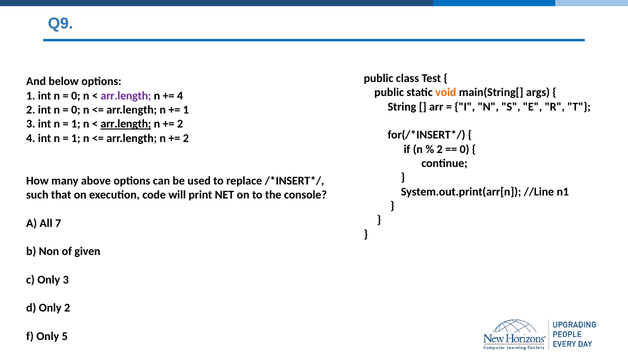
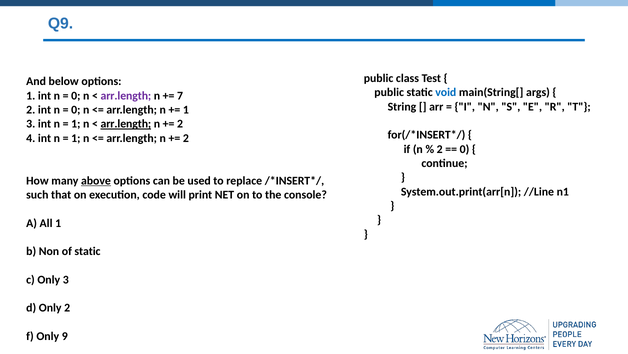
void colour: orange -> blue (446, 92)
4: 4 -> 7 (180, 95)
above underline: none -> present (96, 180)
All 7: 7 -> 1 (58, 223)
of given: given -> static (88, 251)
5: 5 -> 9 (65, 336)
